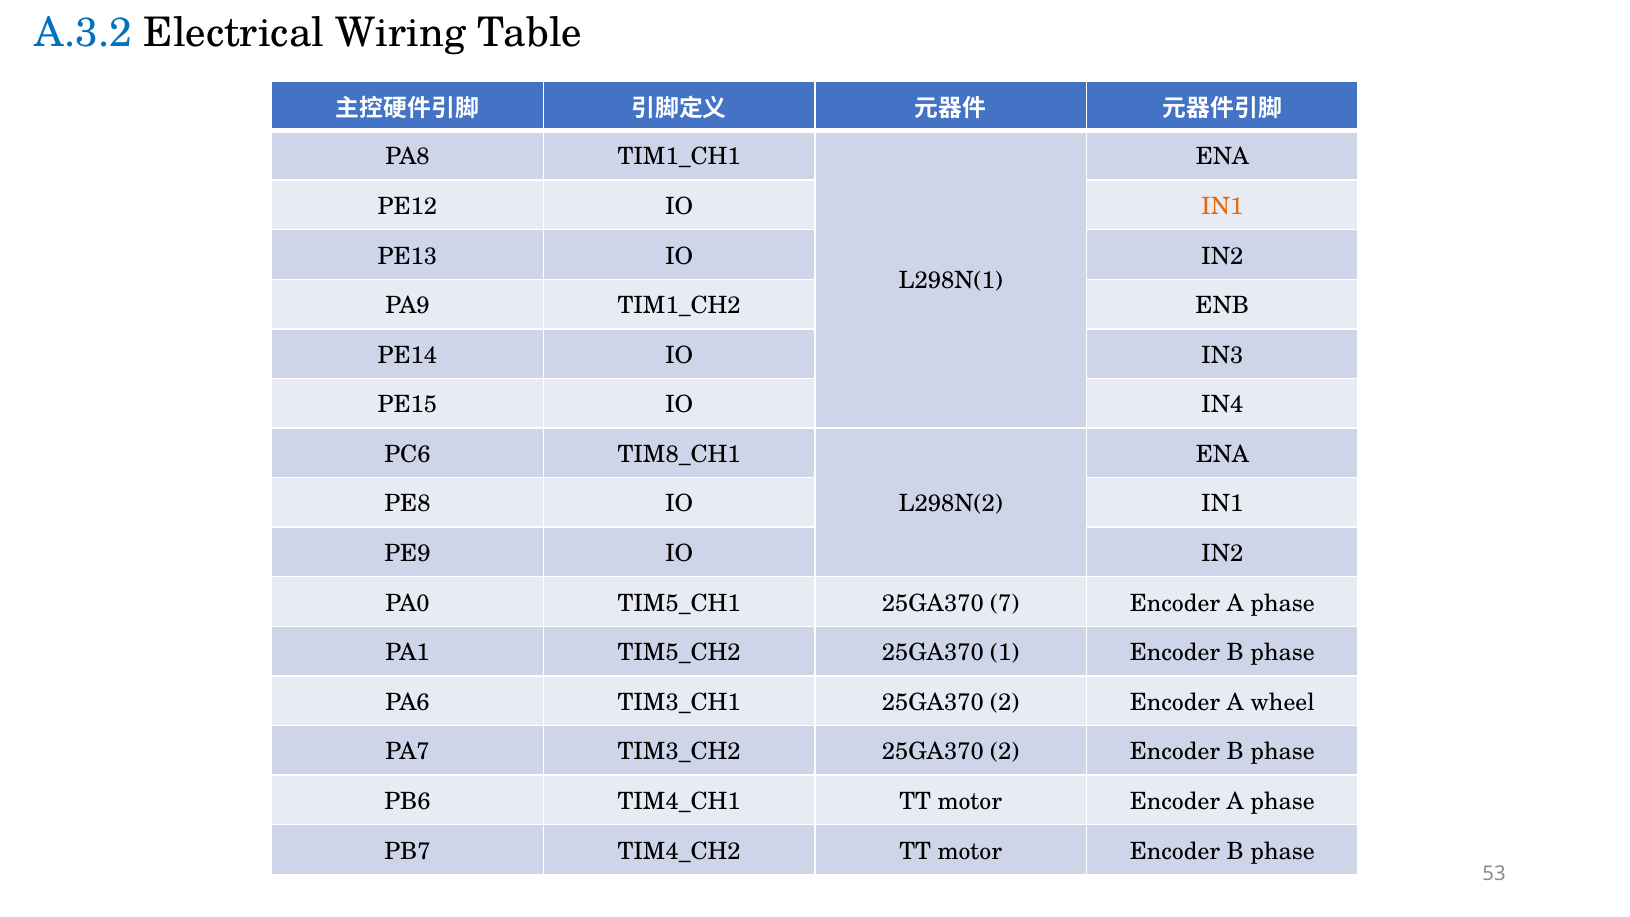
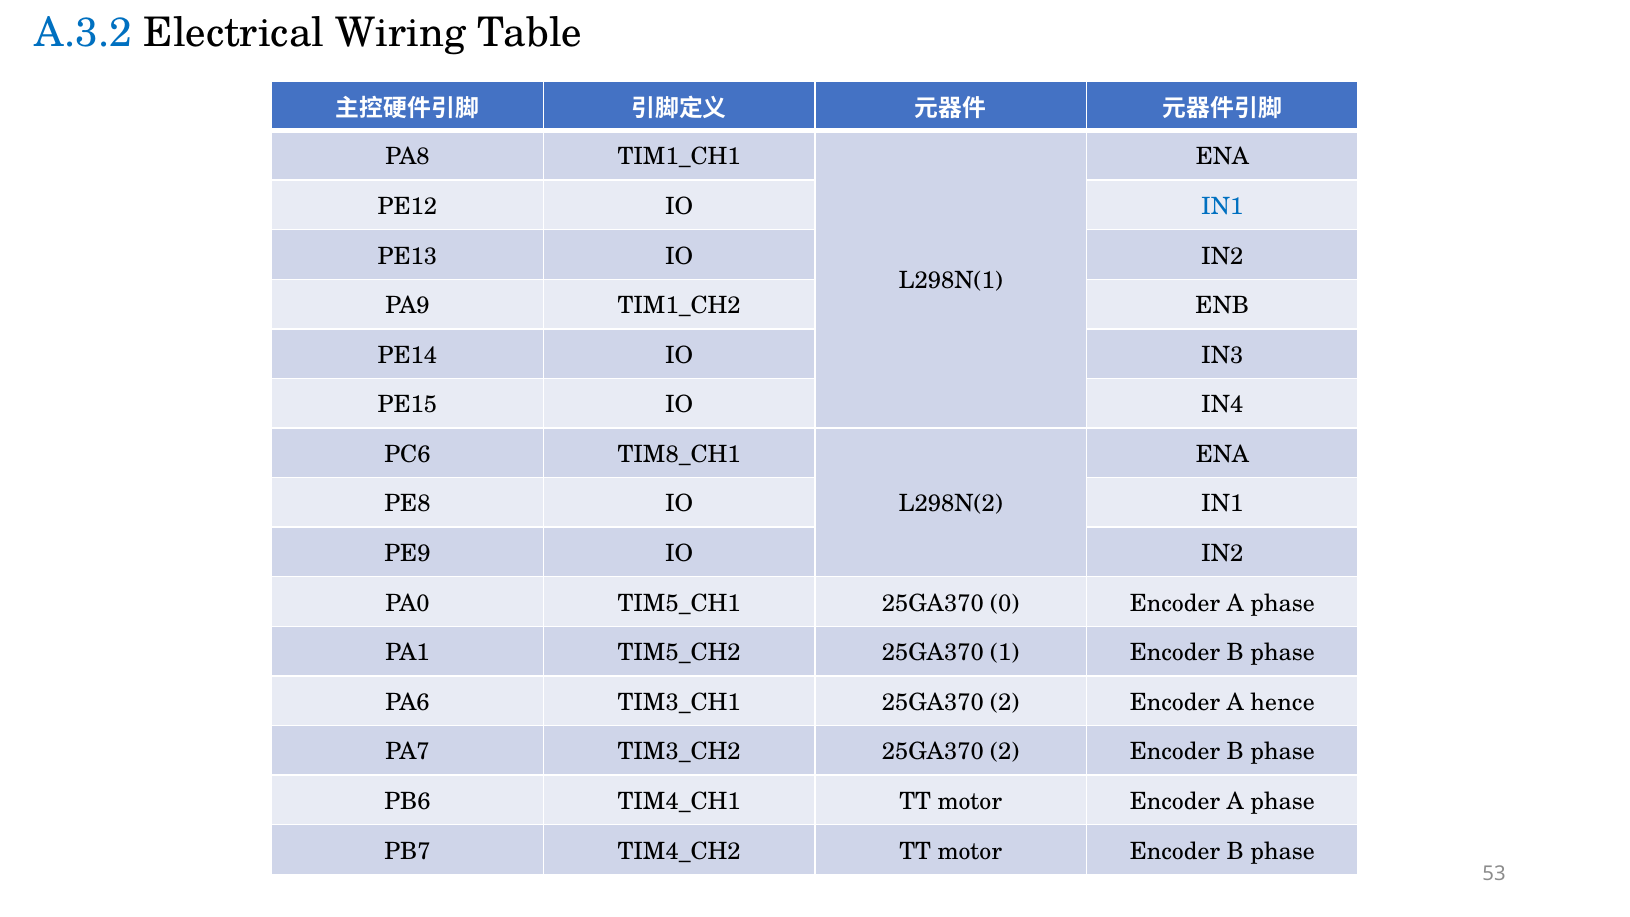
IN1 colour: orange -> blue (1222, 207)
7: 7 -> 0 (1005, 603)
wheel: wheel -> hence (1283, 702)
